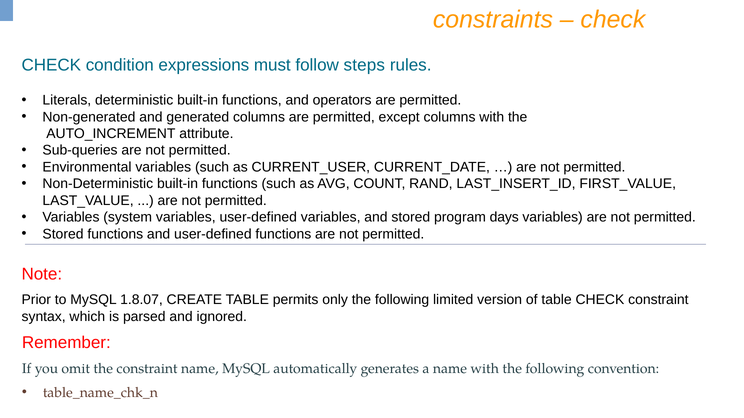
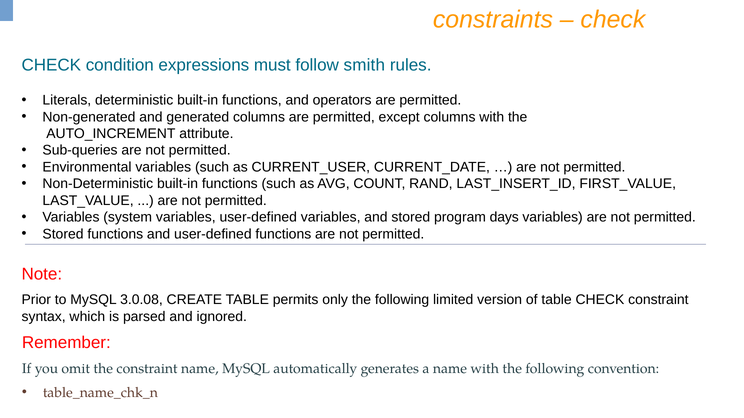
steps: steps -> smith (364, 65)
1.8.07: 1.8.07 -> 3.0.08 (141, 300)
